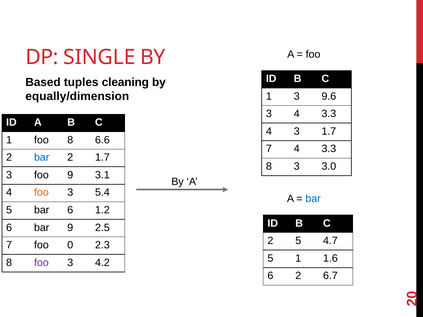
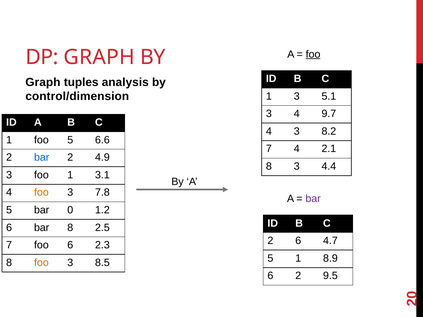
foo underline: none -> present (313, 54)
DP SINGLE: SINGLE -> GRAPH (99, 57)
Based: Based -> Graph (43, 82)
cleaning: cleaning -> analysis (125, 82)
equally/dimension: equally/dimension -> control/dimension (77, 96)
9.6: 9.6 -> 5.1 (329, 96)
3 4 3.3: 3.3 -> 9.7 (329, 114)
3 1.7: 1.7 -> 8.2 (329, 131)
foo 8: 8 -> 5 (70, 140)
7 4 3.3: 3.3 -> 2.1 (329, 149)
2 1.7: 1.7 -> 4.9 (102, 158)
3.0: 3.0 -> 4.4 (329, 166)
foo 9: 9 -> 1 (70, 175)
5.4: 5.4 -> 7.8 (102, 193)
bar colour: blue -> purple (313, 199)
bar 6: 6 -> 0 (70, 210)
bar 9: 9 -> 8 (70, 228)
2 5: 5 -> 6 (298, 241)
foo 0: 0 -> 6 (70, 245)
1.6: 1.6 -> 8.9 (330, 258)
foo colour: purple -> orange (41, 263)
4.2: 4.2 -> 8.5 (102, 263)
6.7: 6.7 -> 9.5 (330, 276)
